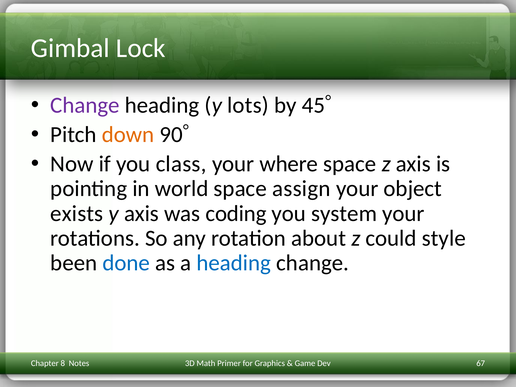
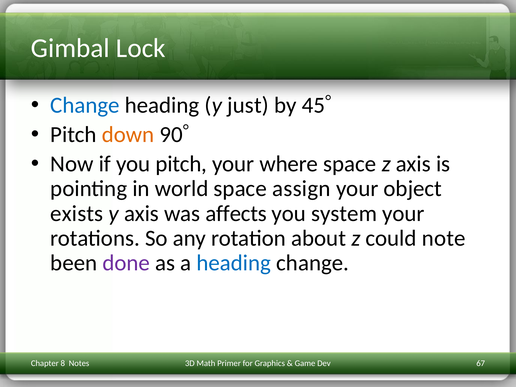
Change colour: purple -> blue (85, 105)
lots: lots -> just (248, 105)
you class: class -> pitch (181, 164)
coding: coding -> affects (236, 213)
style: style -> note (444, 238)
done colour: blue -> purple (126, 263)
